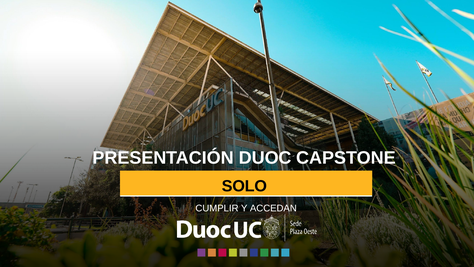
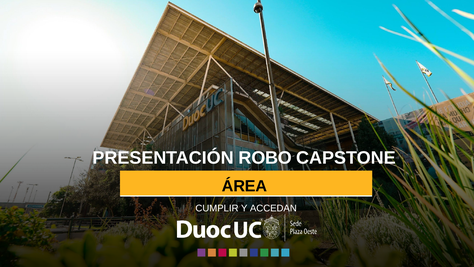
DUOC: DUOC -> ROBO (265, 158)
SOLO: SOLO -> ÁREA (245, 186)
